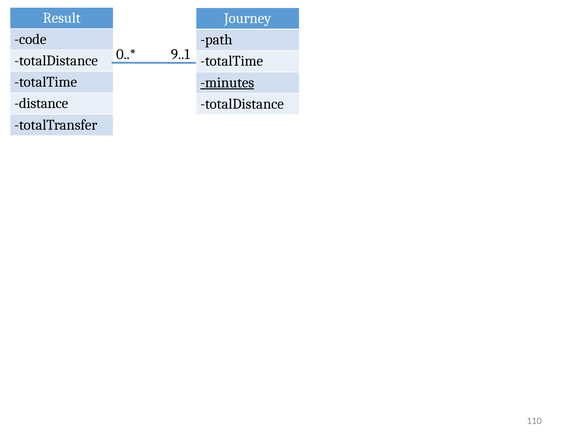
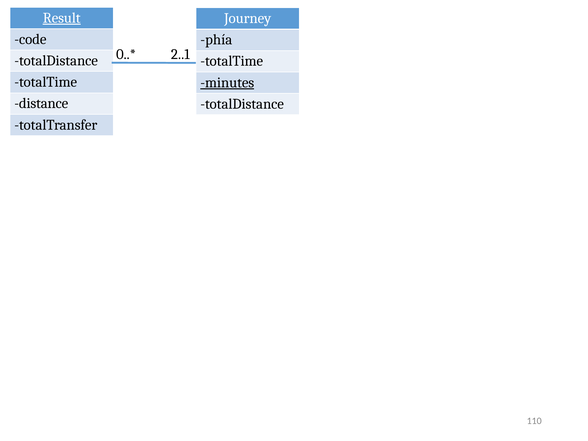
Result underline: none -> present (62, 18)
path: path -> phía (216, 40)
9..1: 9..1 -> 2..1 (180, 54)
